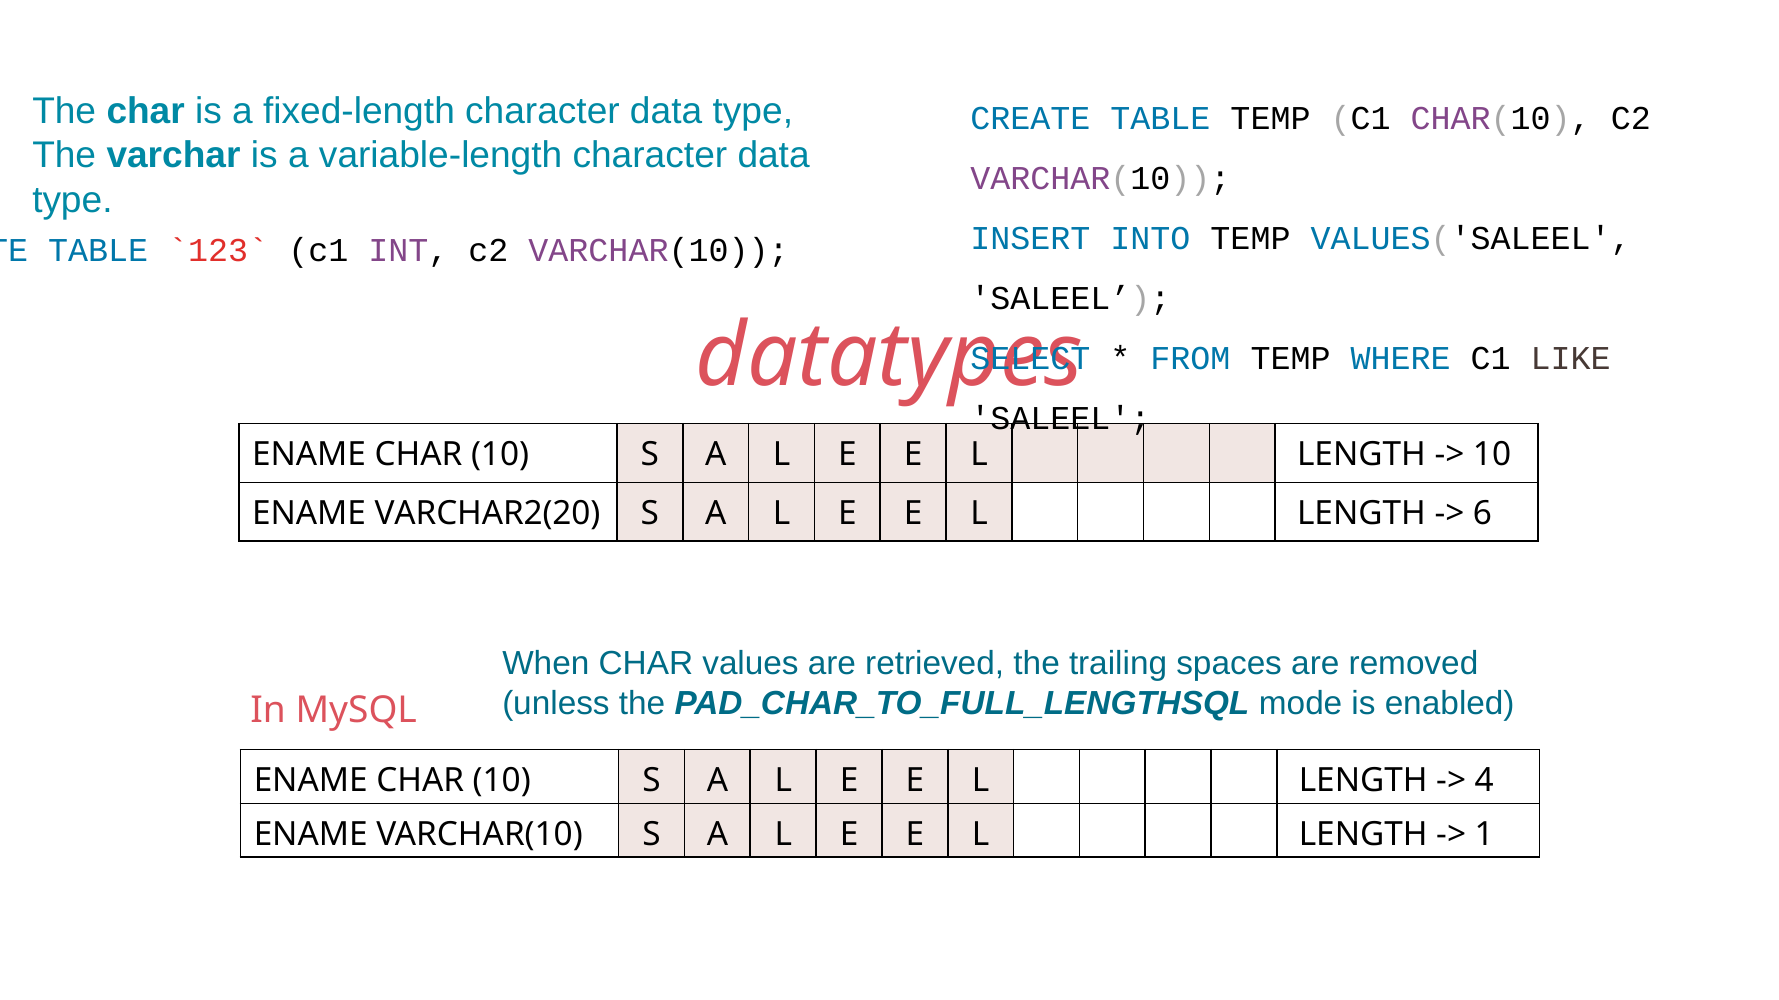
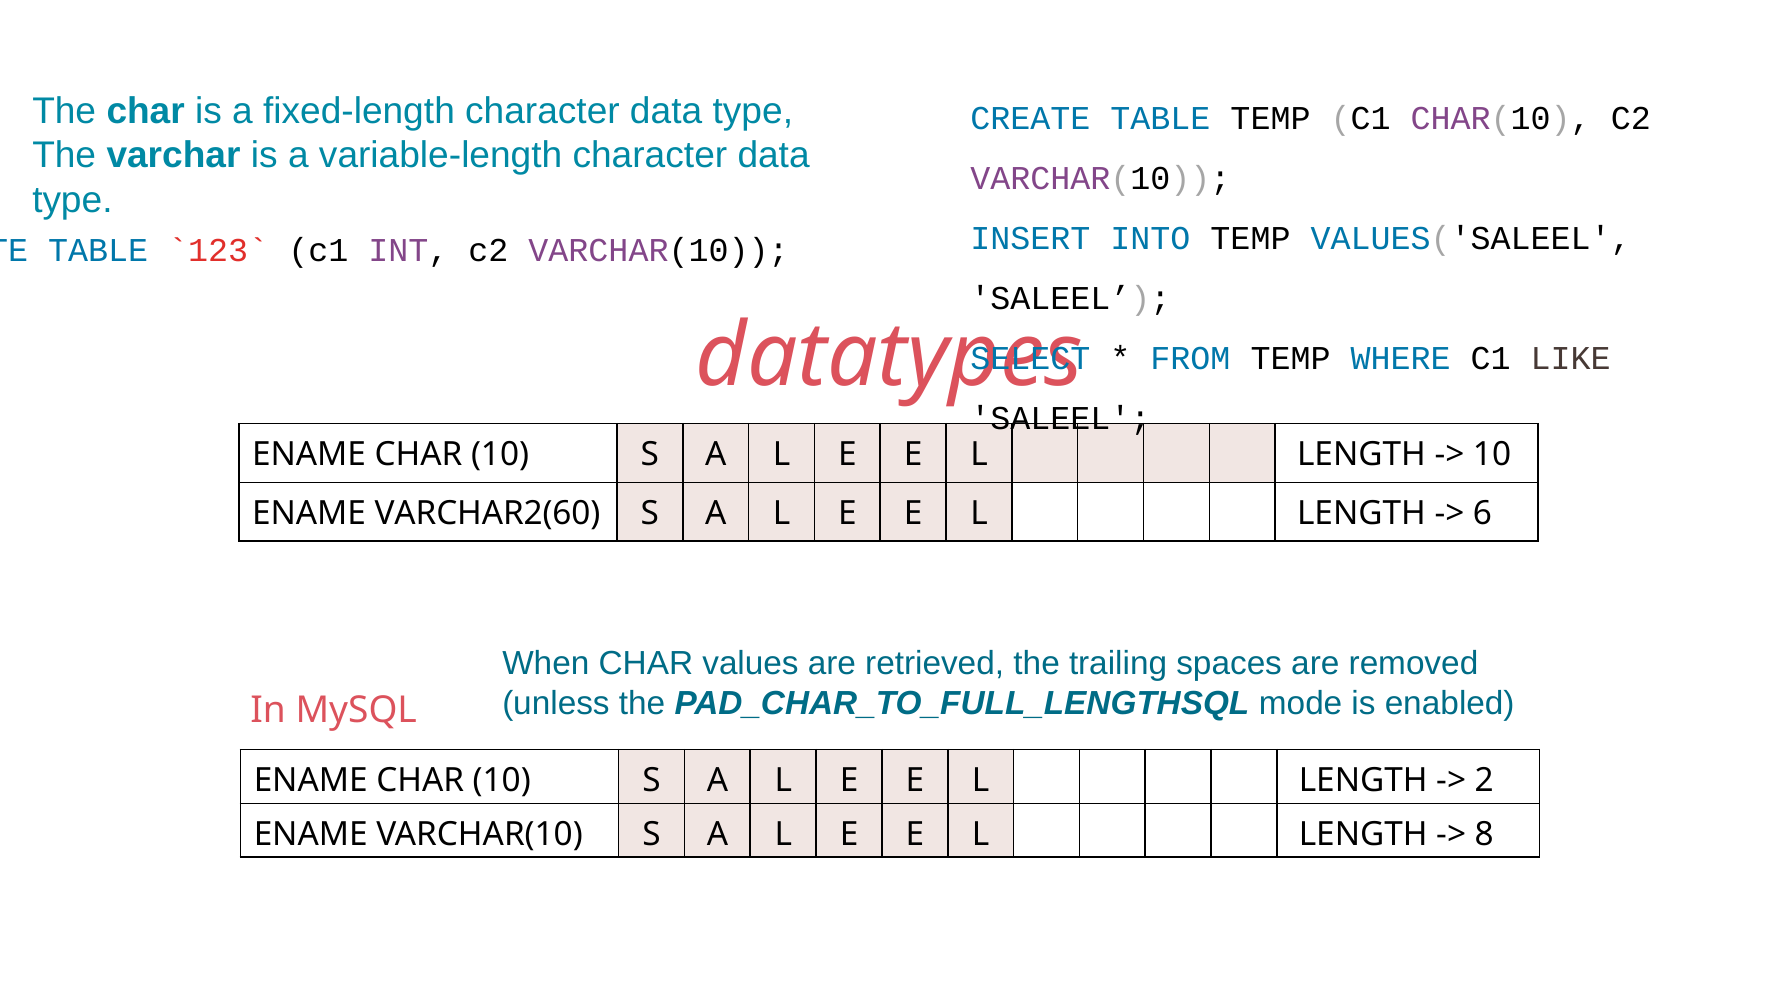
VARCHAR2(20: VARCHAR2(20 -> VARCHAR2(60 (487, 514)
4: 4 -> 2 (1484, 781)
1: 1 -> 8 (1484, 835)
